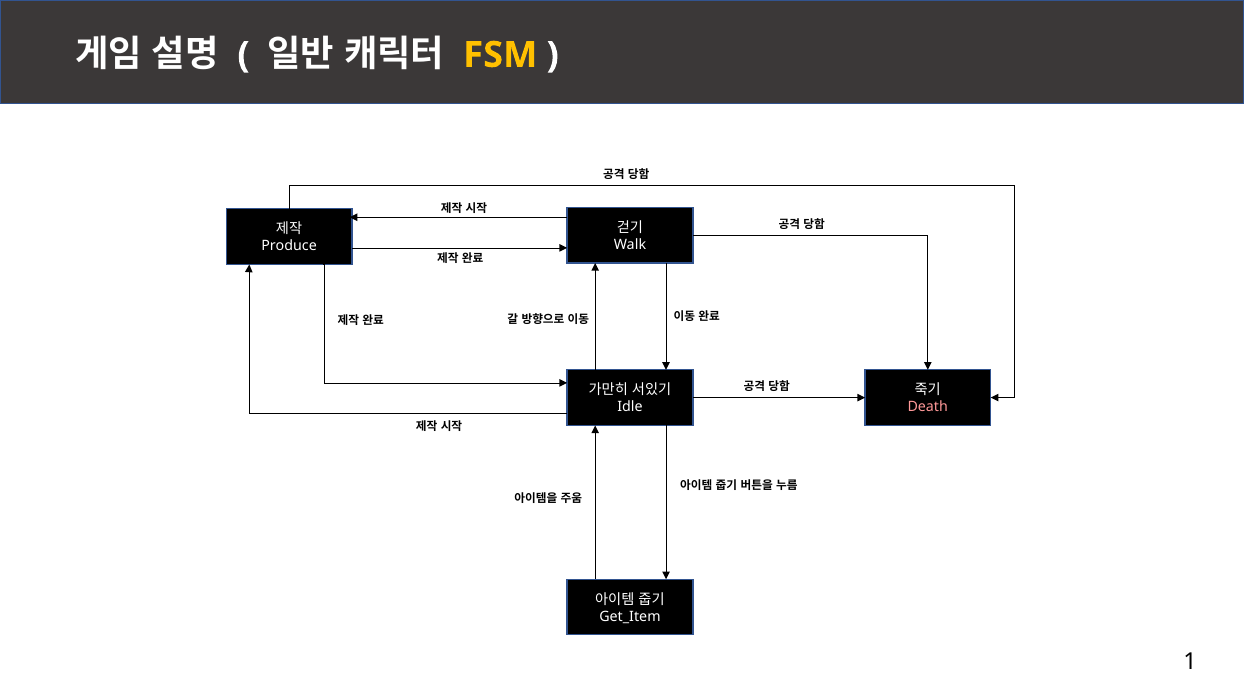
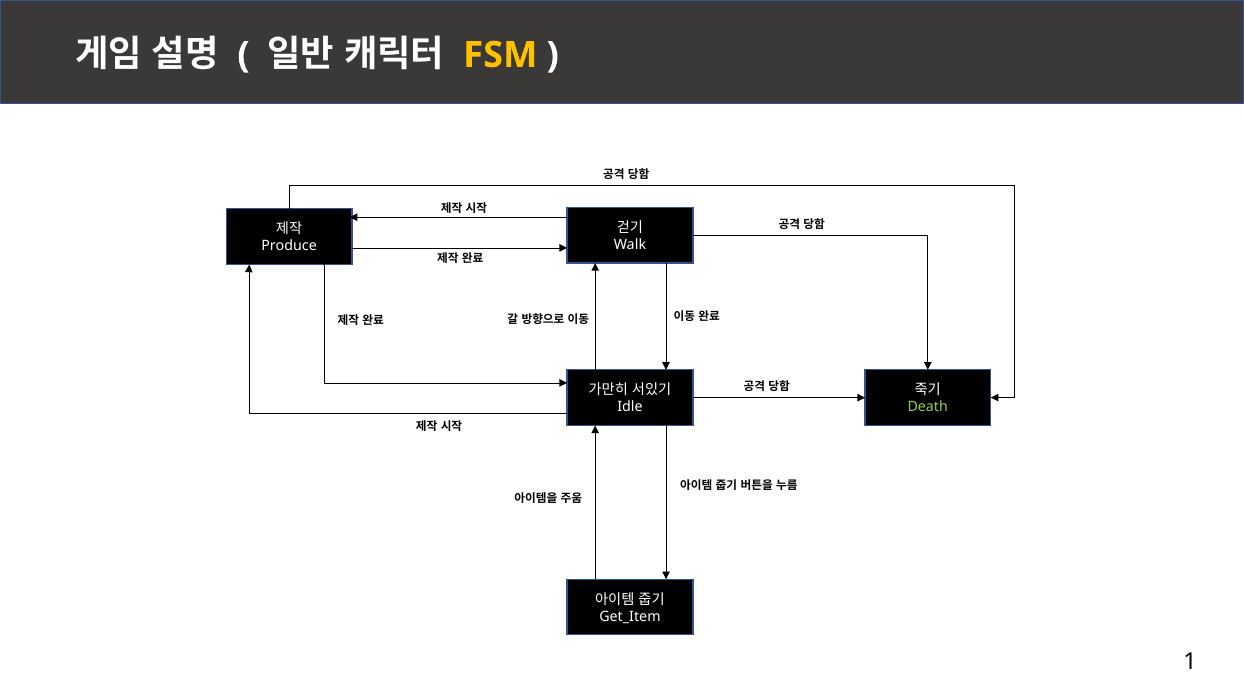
Death colour: pink -> light green (928, 407)
